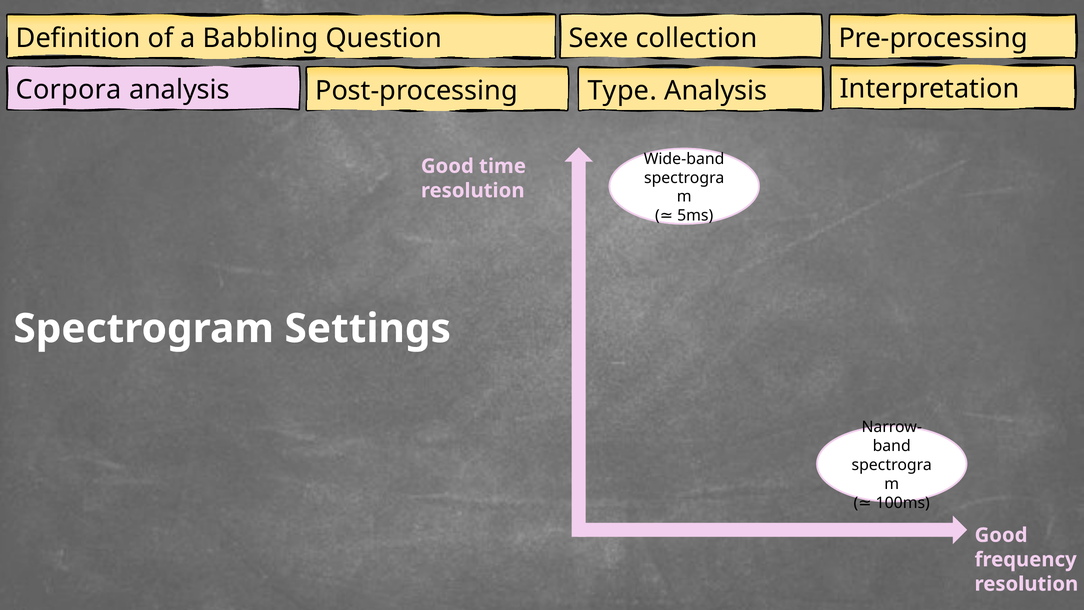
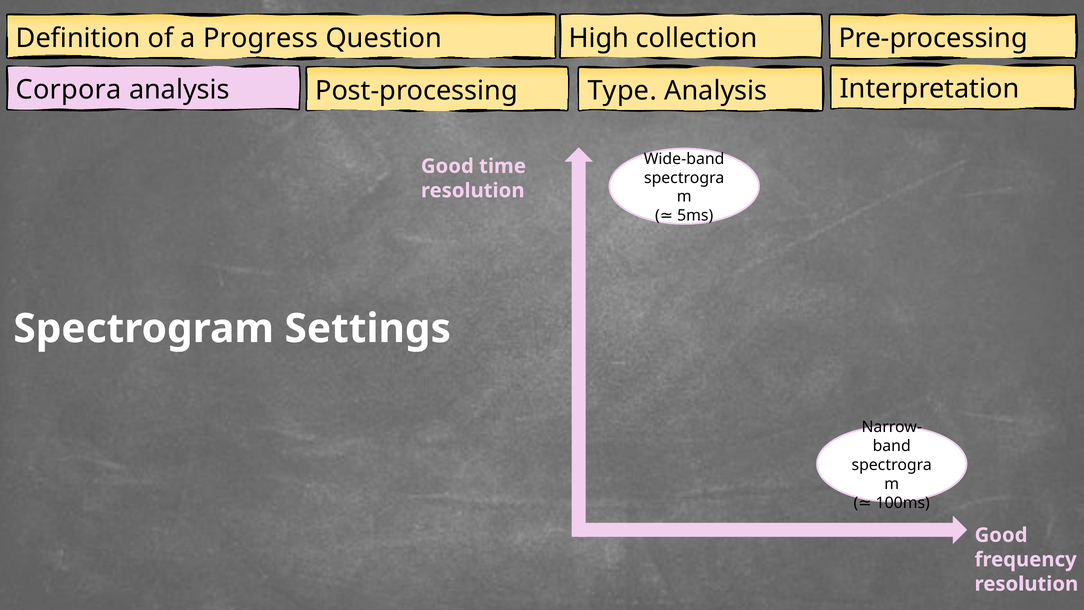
Babbling: Babbling -> Progress (261, 38)
Sexe: Sexe -> High (599, 38)
